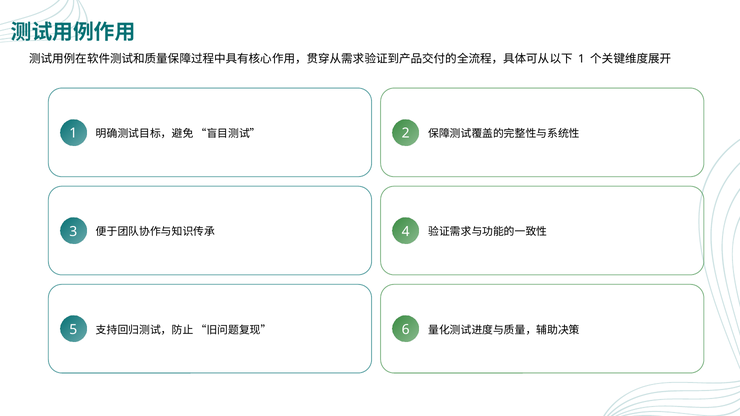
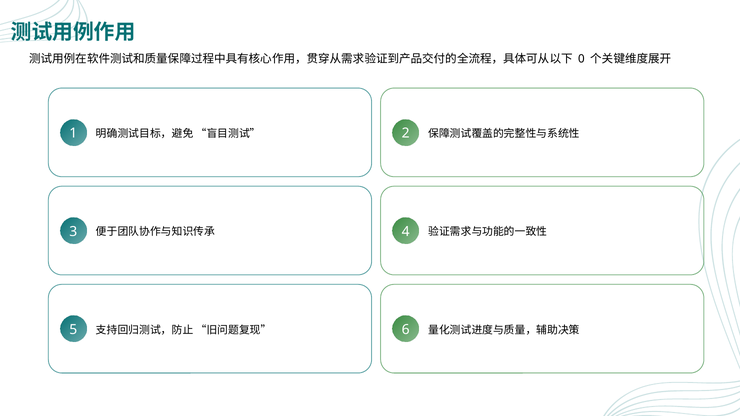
1: 1 -> 0 (581, 59)
